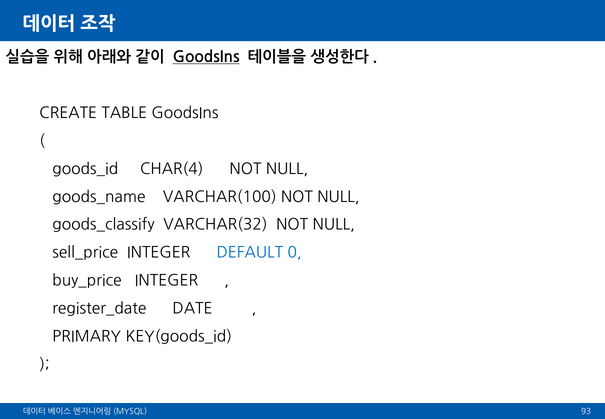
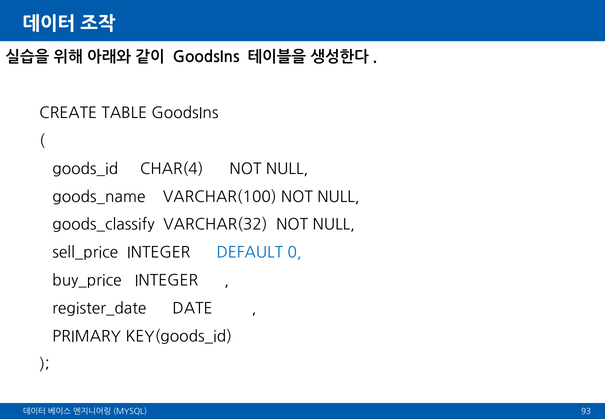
GoodsIns underline: present -> none (206, 57)
